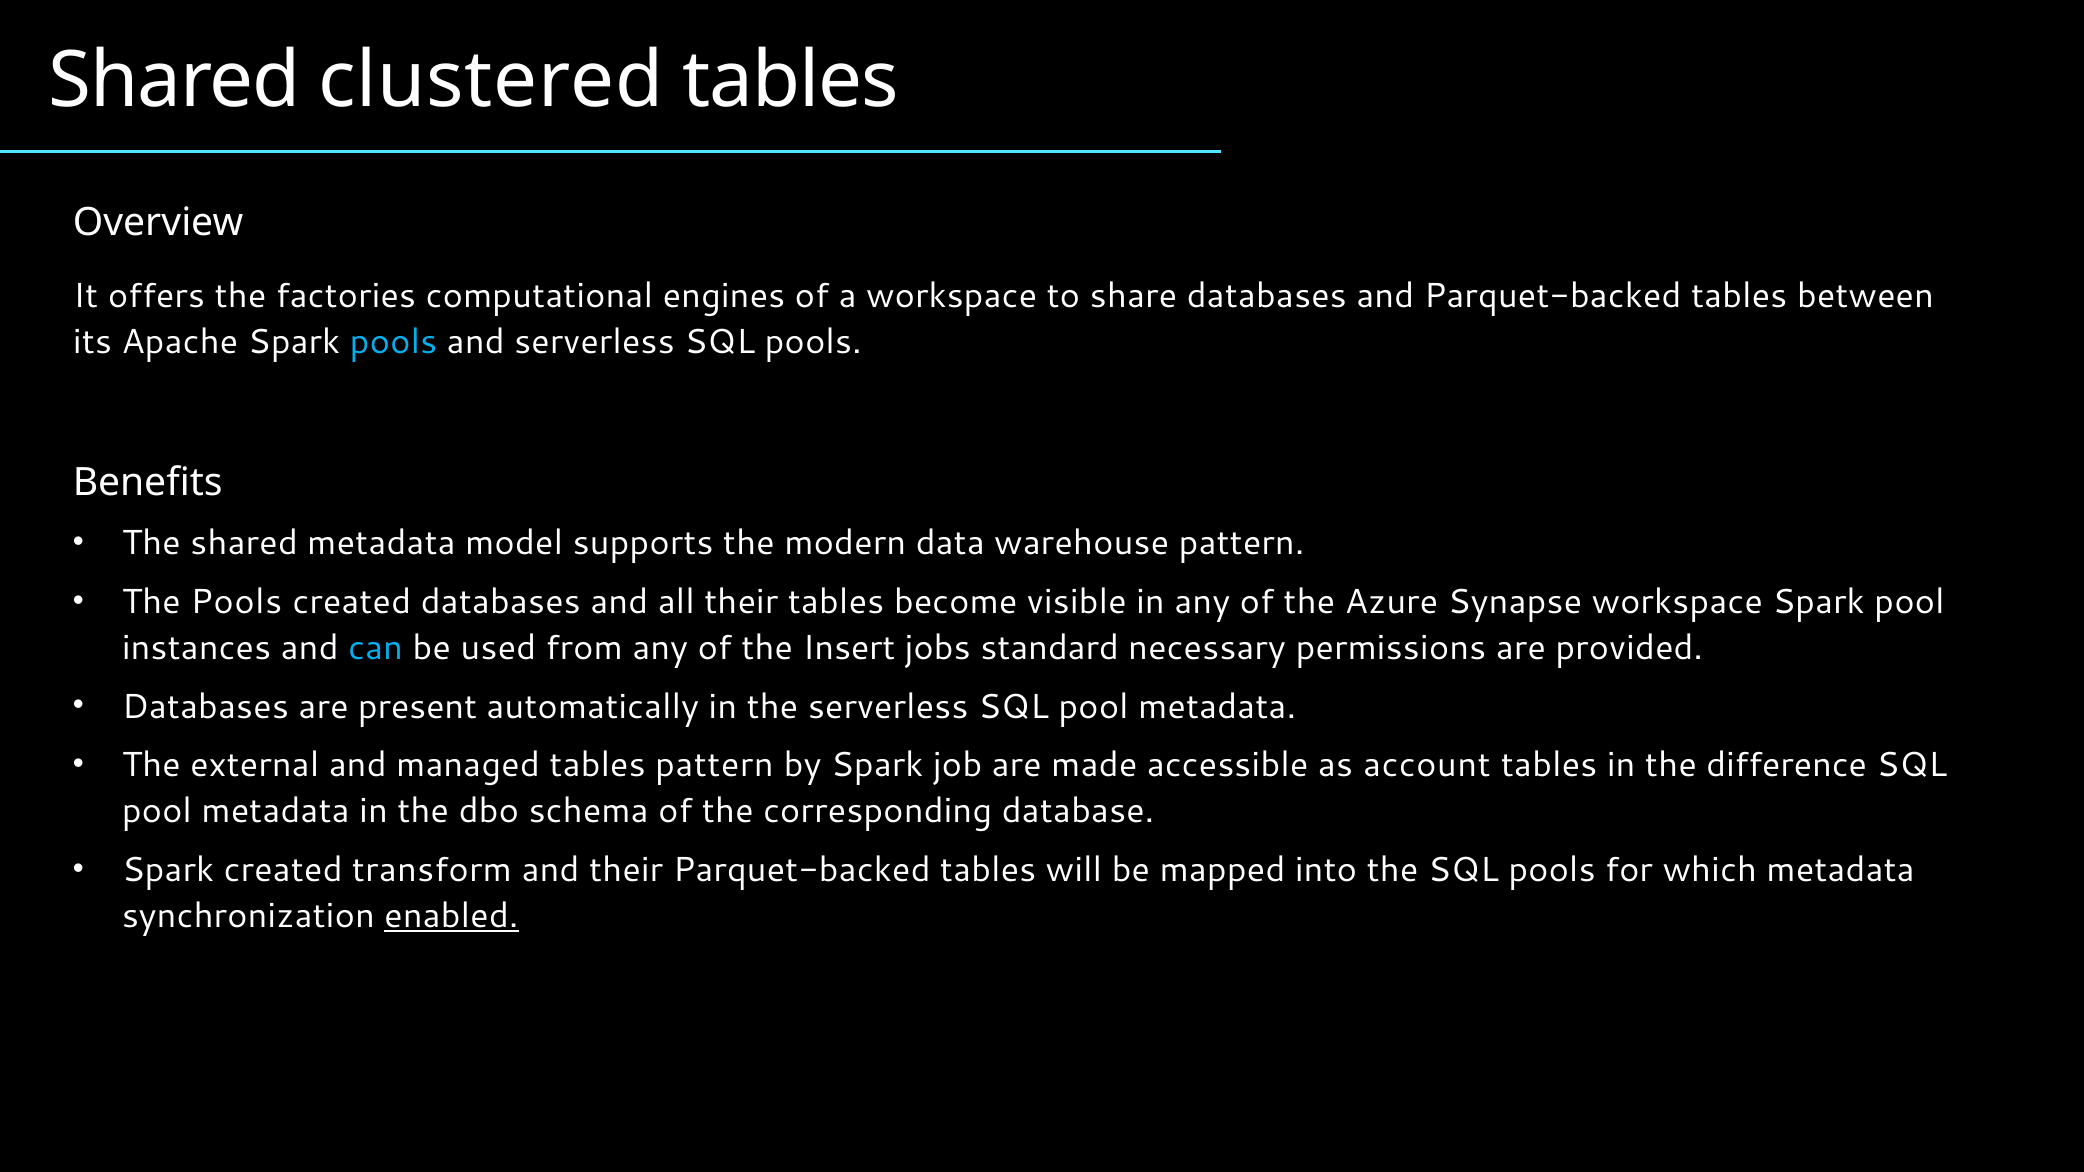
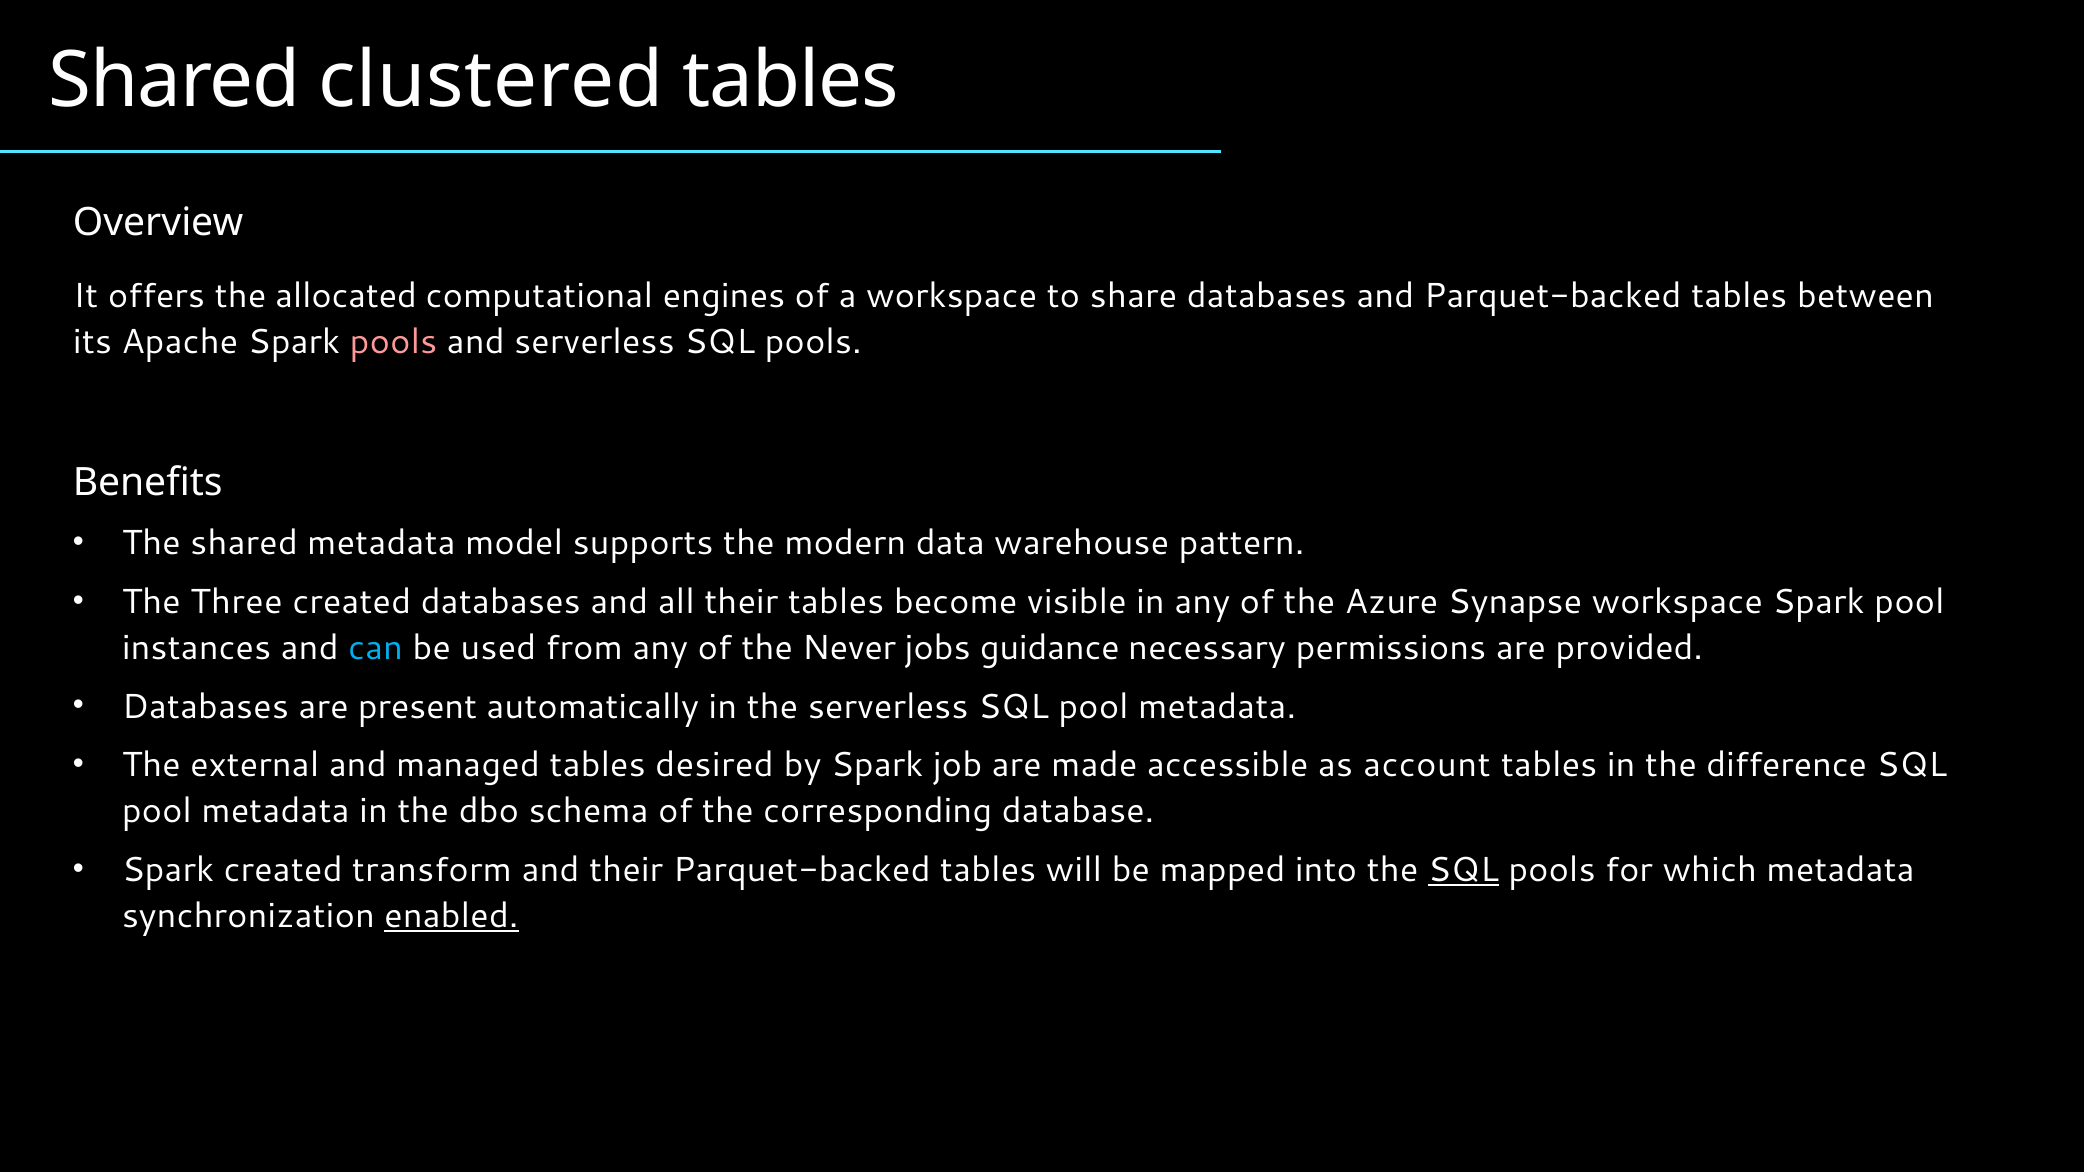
factories: factories -> allocated (346, 297)
pools colour: light blue -> pink (393, 342)
The Pools: Pools -> Three (236, 602)
Insert: Insert -> Never (849, 648)
standard: standard -> guidance (1050, 648)
tables pattern: pattern -> desired (715, 766)
SQL underline: none -> present (1463, 870)
